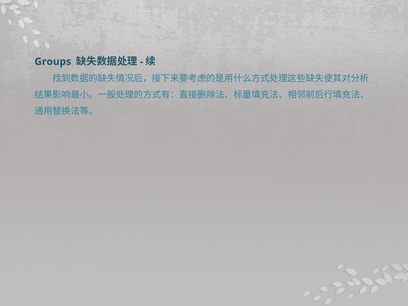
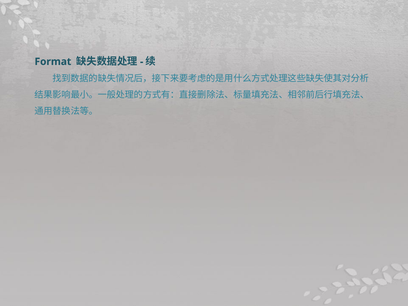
Groups: Groups -> Format (53, 62)
